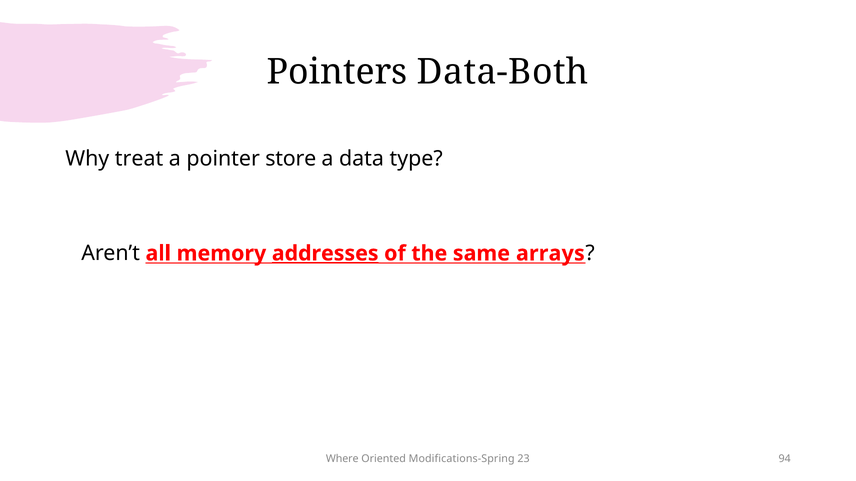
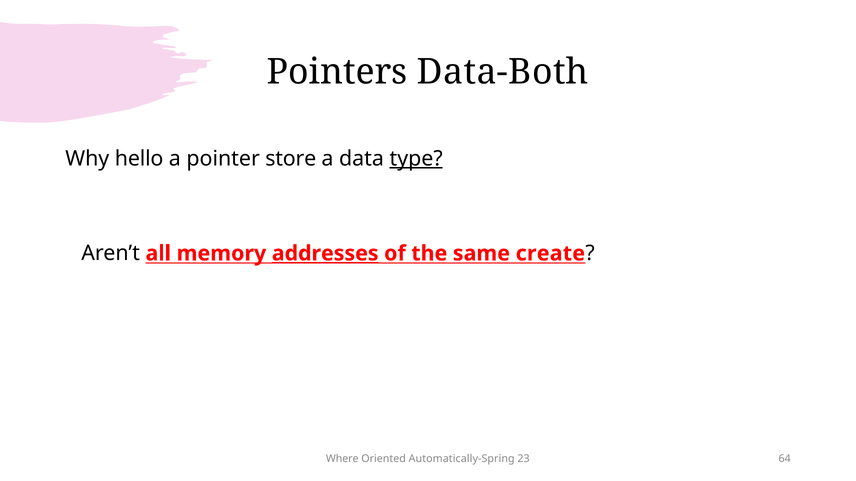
treat: treat -> hello (139, 159)
type underline: none -> present (416, 159)
arrays: arrays -> create (550, 254)
Modifications-Spring: Modifications-Spring -> Automatically-Spring (462, 459)
94: 94 -> 64 (785, 459)
